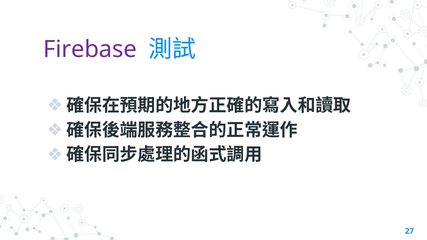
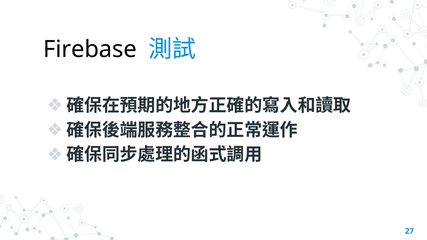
Firebase colour: purple -> black (90, 49)
